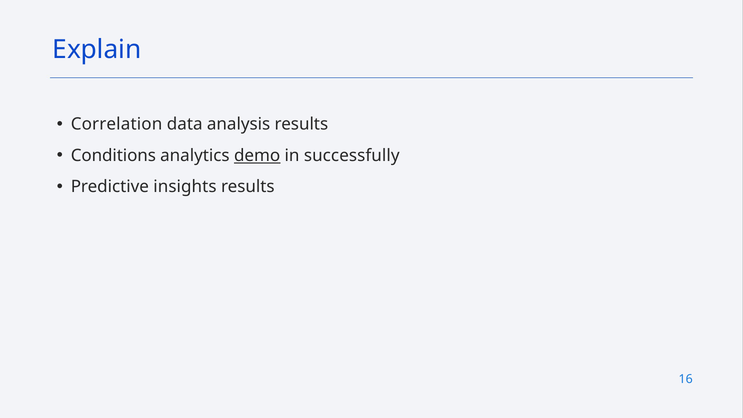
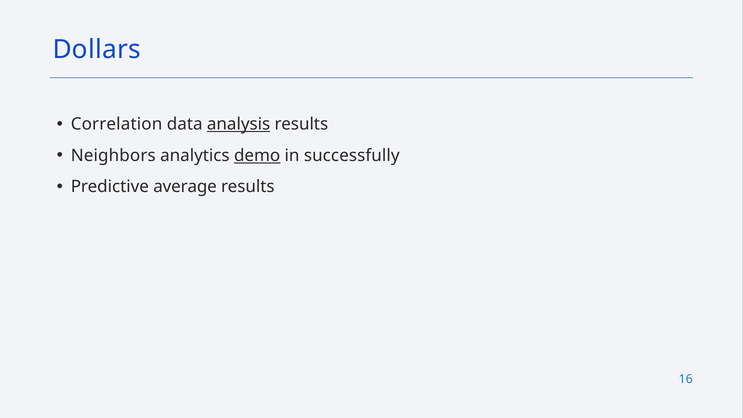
Explain: Explain -> Dollars (97, 50)
analysis underline: none -> present (239, 124)
Conditions: Conditions -> Neighbors (113, 156)
insights: insights -> average (185, 187)
